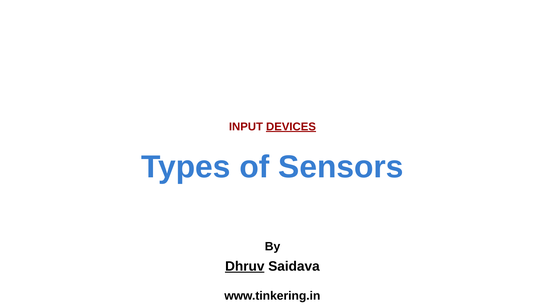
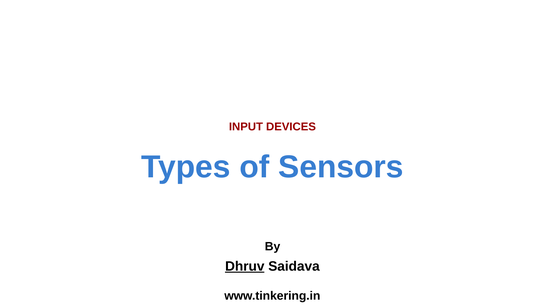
DEVICES underline: present -> none (291, 127)
